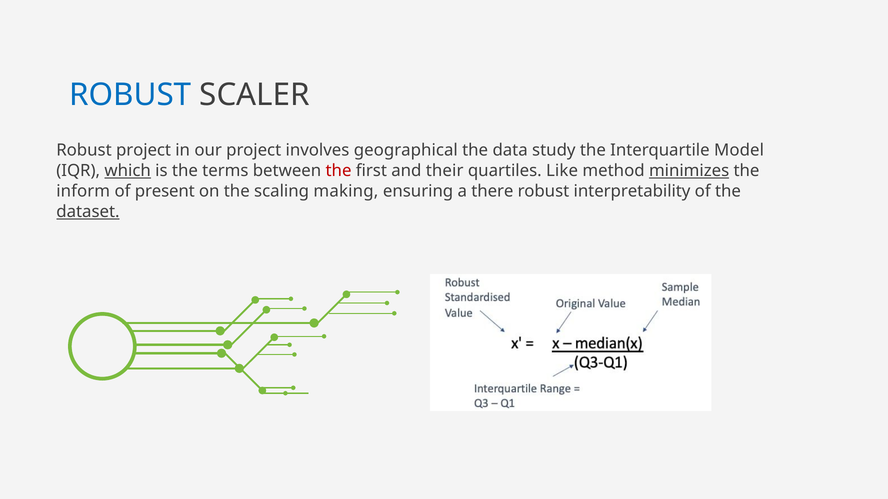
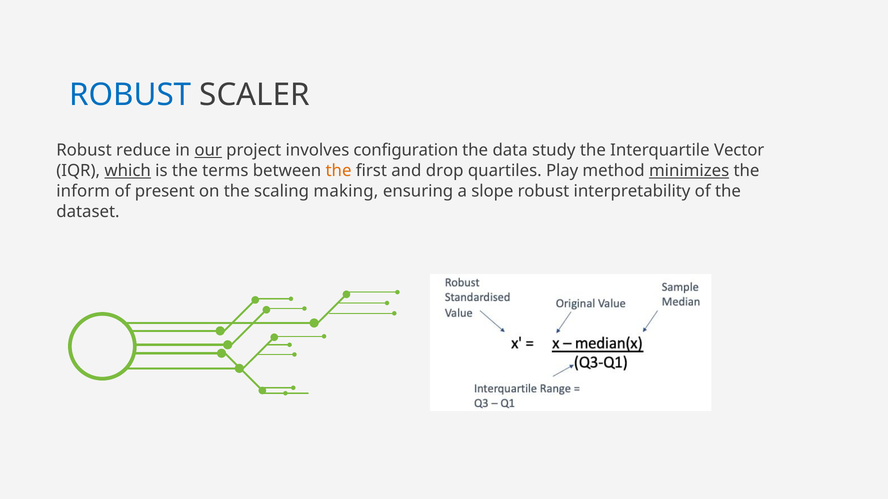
Robust project: project -> reduce (144, 150)
our underline: none -> present (208, 150)
geographical: geographical -> configuration (406, 150)
Model: Model -> Vector (739, 150)
the colour: red -> orange (339, 171)
their: their -> drop (445, 171)
Like: Like -> Play (562, 171)
there: there -> slope (492, 191)
dataset underline: present -> none (88, 212)
